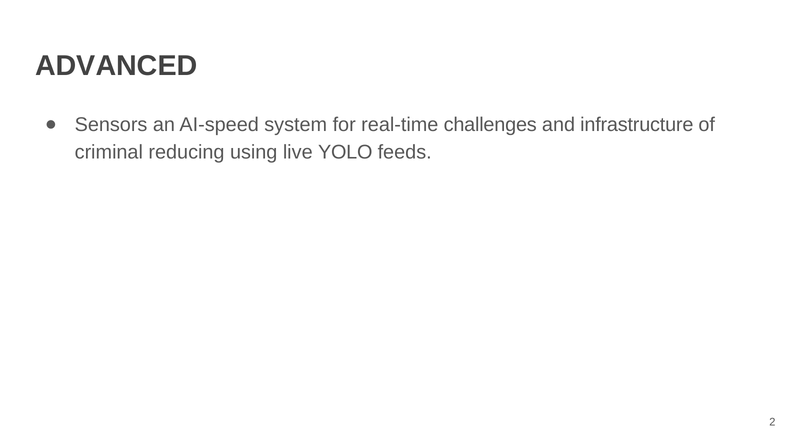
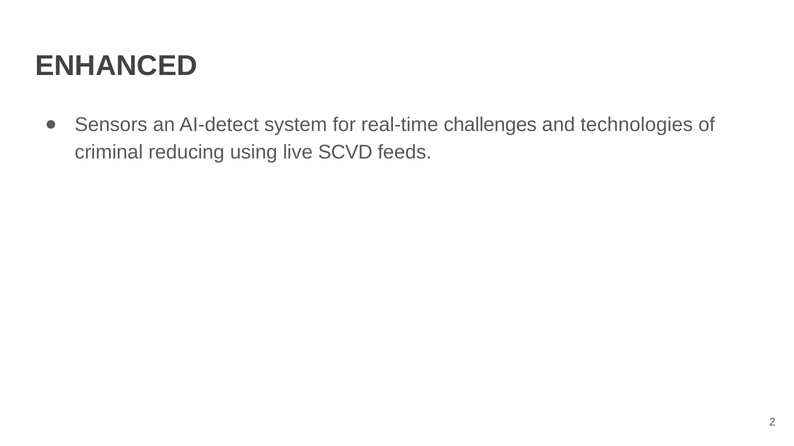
ADVANCED: ADVANCED -> ENHANCED (116, 66)
AI-speed: AI-speed -> AI-detect (219, 125)
infrastructure: infrastructure -> technologies (637, 125)
YOLO: YOLO -> SCVD (345, 152)
